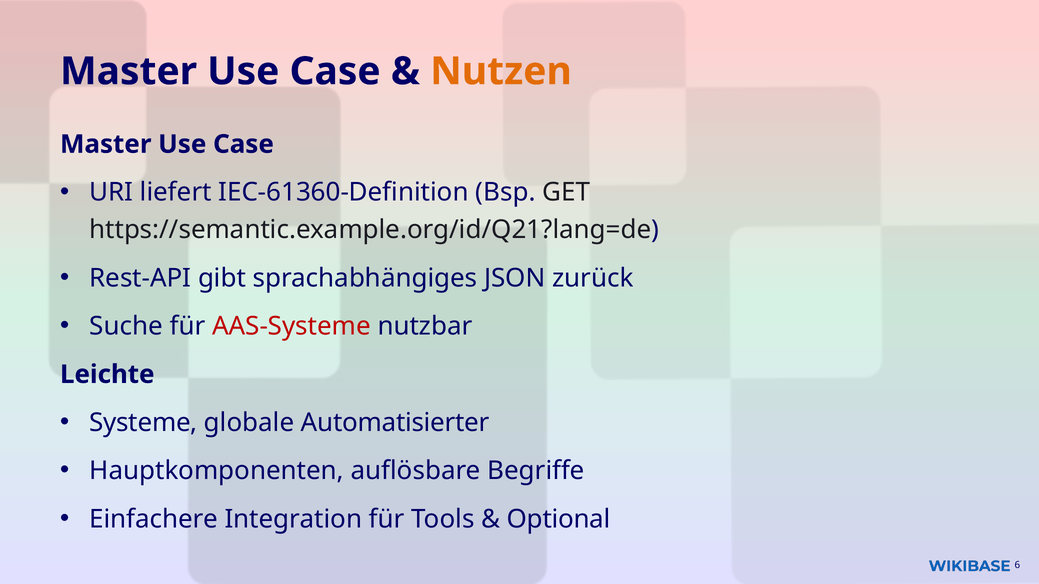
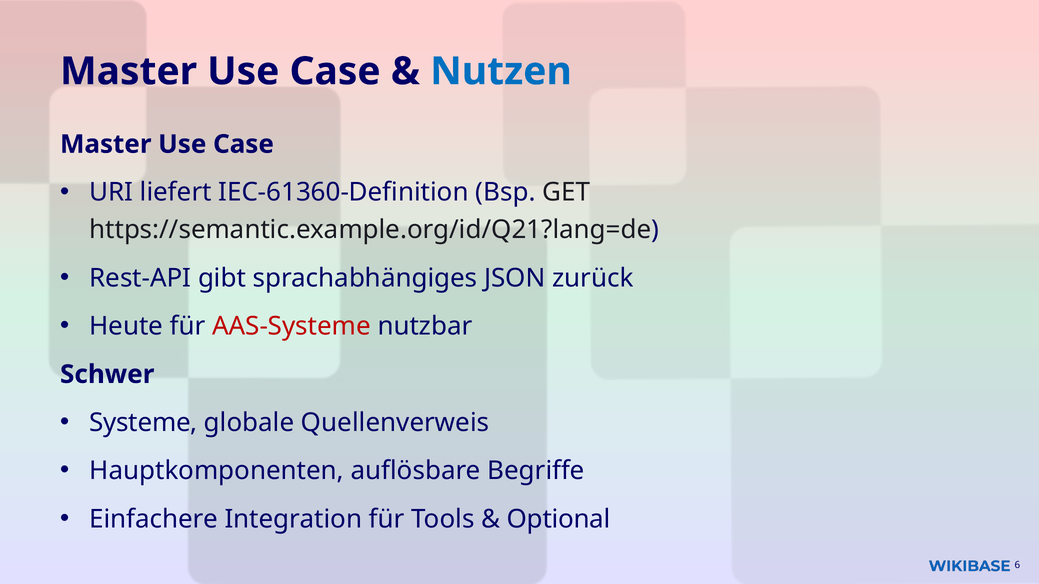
Nutzen colour: orange -> blue (501, 71)
Suche: Suche -> Heute (126, 326)
Leichte: Leichte -> Schwer (107, 375)
Automatisierter: Automatisierter -> Quellenverweis (395, 423)
